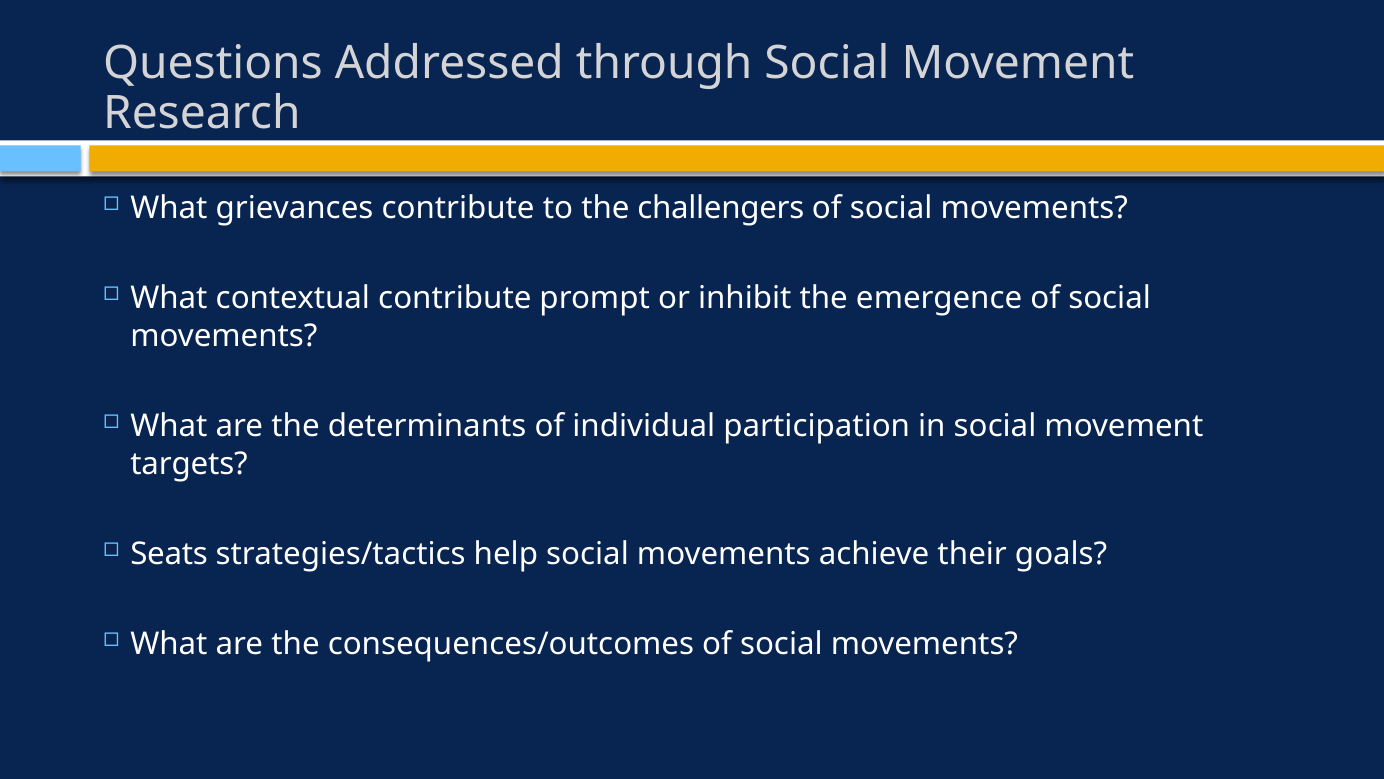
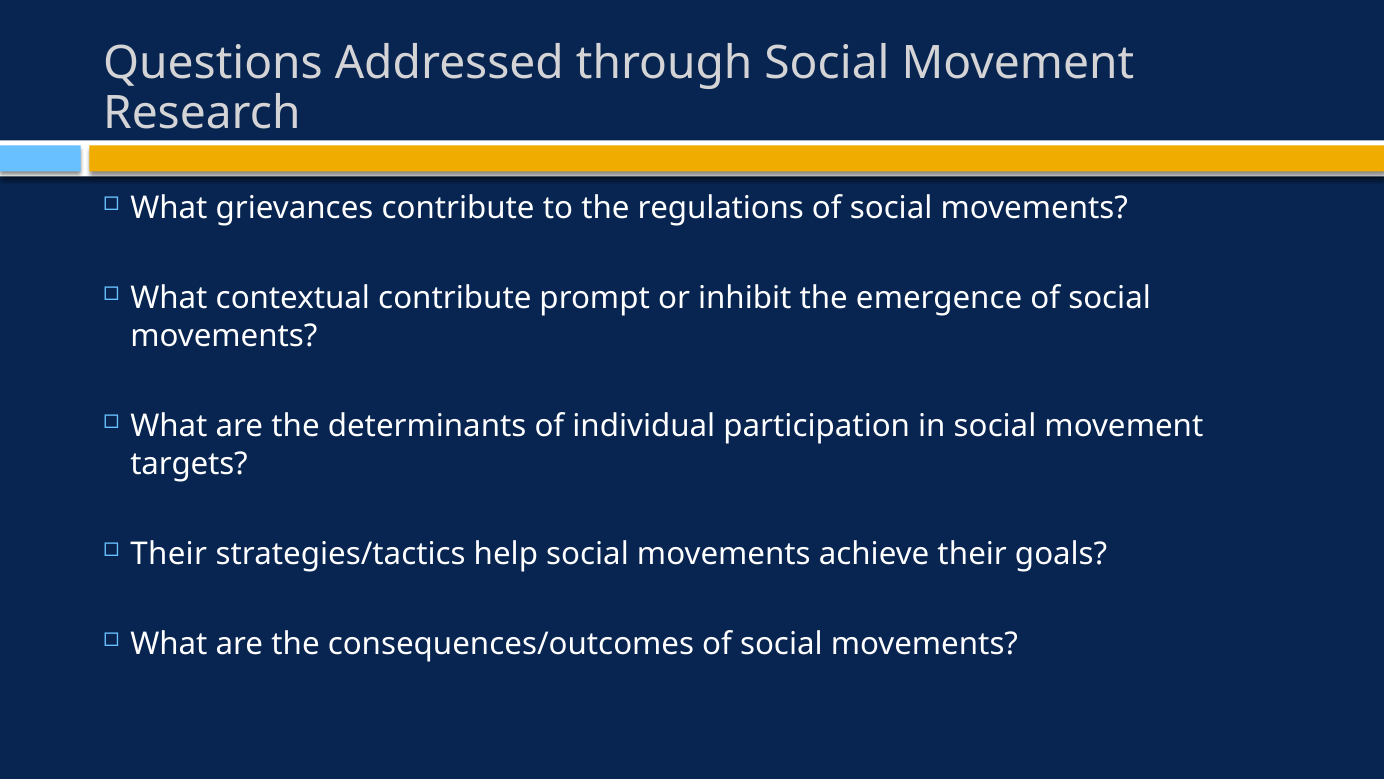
challengers: challengers -> regulations (721, 208)
Seats: Seats -> Their (169, 554)
